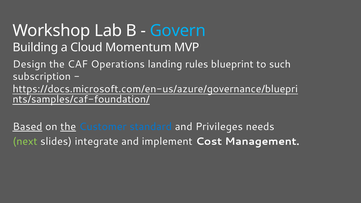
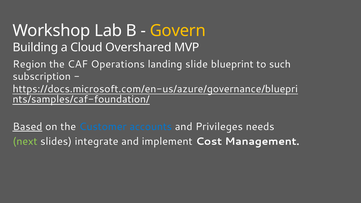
Govern colour: light blue -> yellow (178, 31)
Momentum: Momentum -> Overshared (138, 48)
Design: Design -> Region (29, 64)
rules: rules -> slide (197, 64)
the underline: present -> none (68, 127)
standard: standard -> accounts (151, 127)
